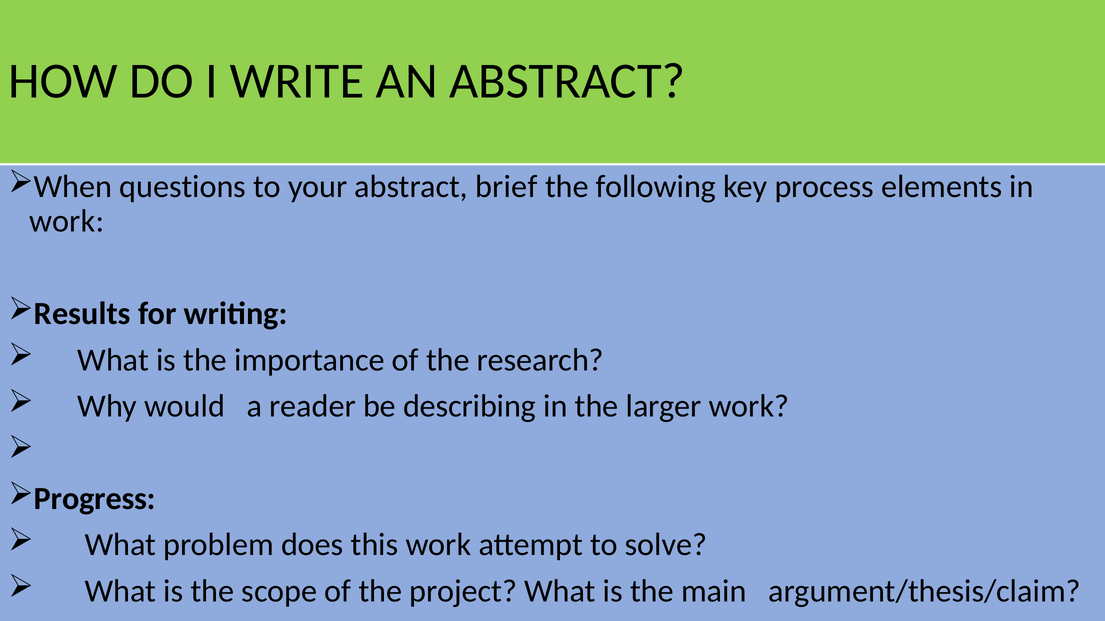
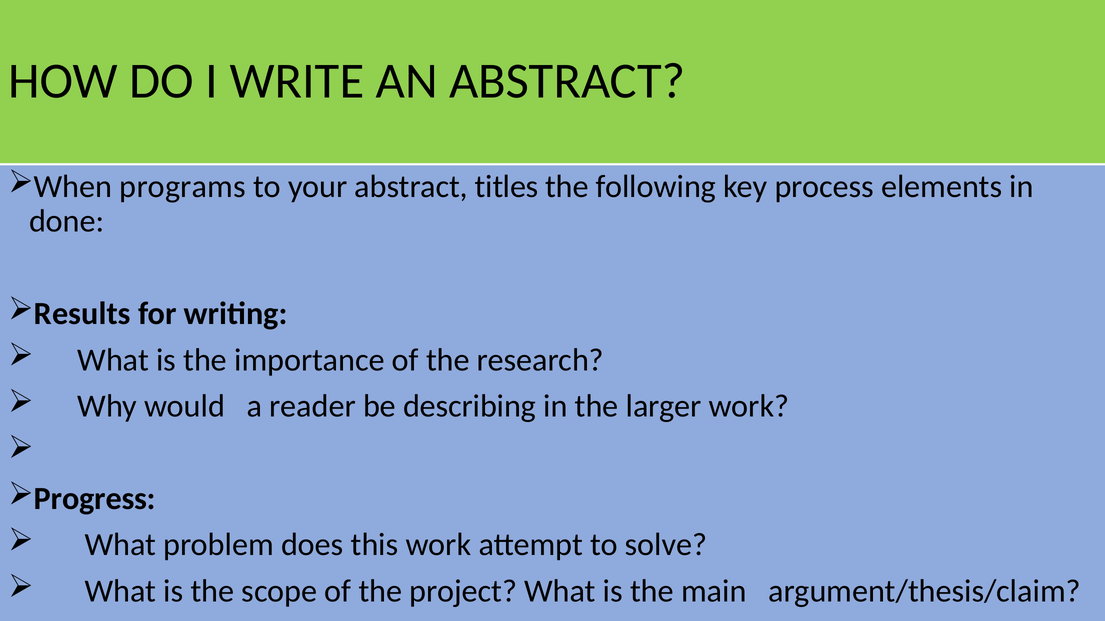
questions: questions -> programs (183, 187)
brief: brief -> titles (507, 187)
work: work -> done (67, 222)
